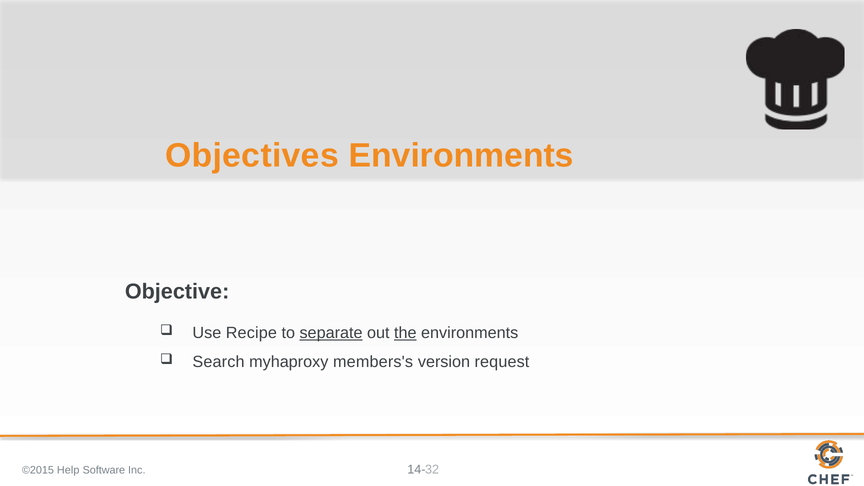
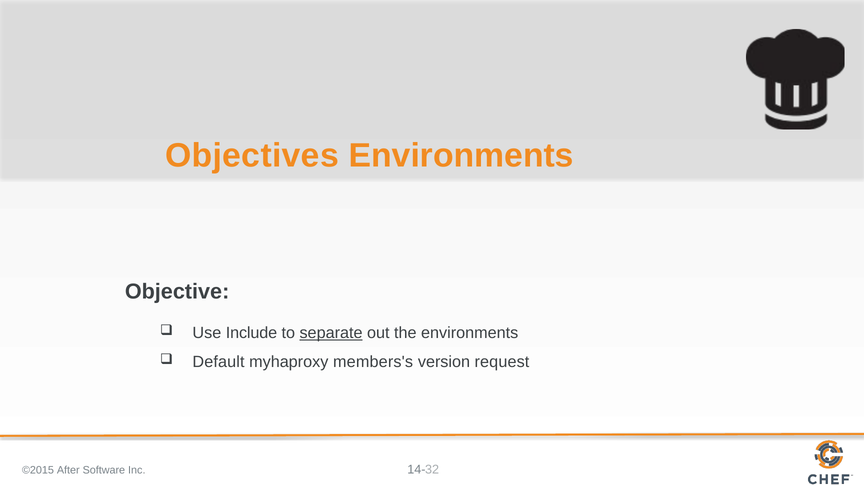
Recipe: Recipe -> Include (251, 333)
the underline: present -> none (405, 333)
Search: Search -> Default (219, 362)
Help: Help -> After (68, 470)
